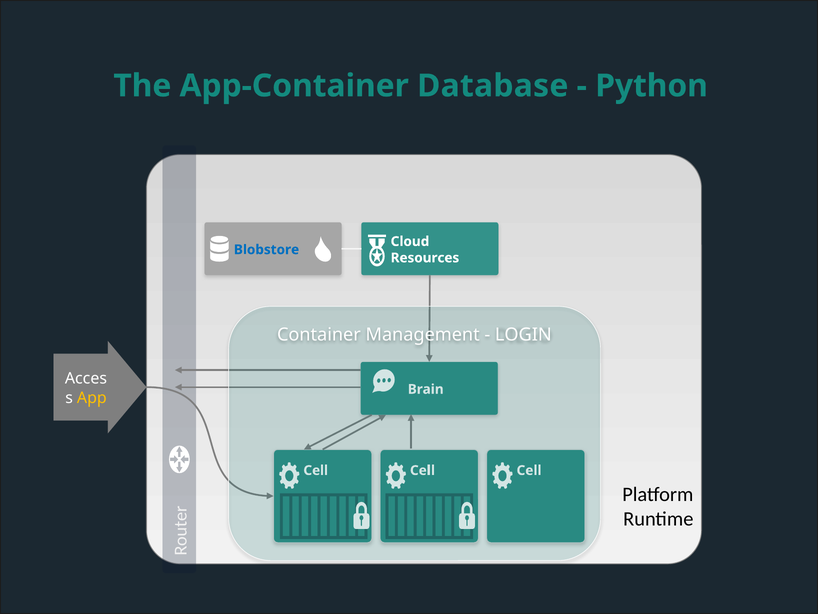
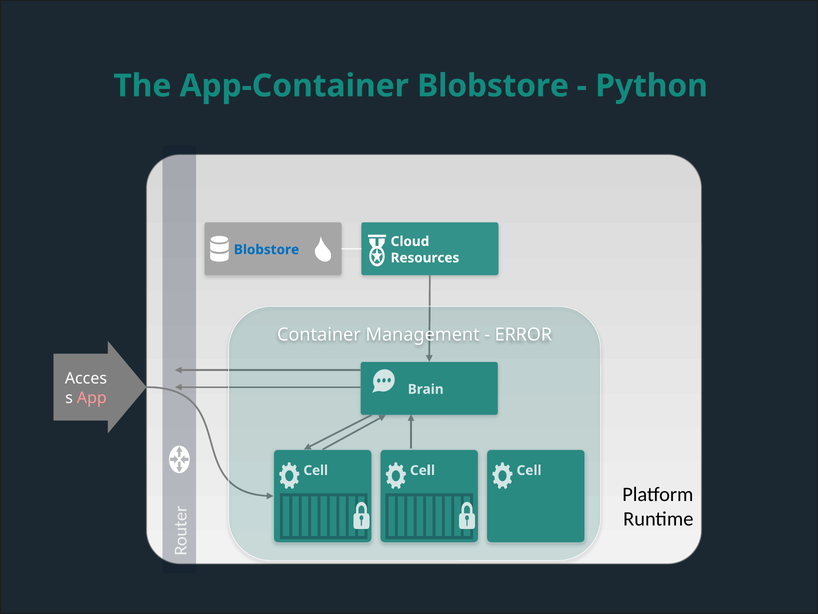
App-Container Database: Database -> Blobstore (493, 86)
LOGIN: LOGIN -> ERROR (523, 335)
App colour: yellow -> pink (92, 397)
